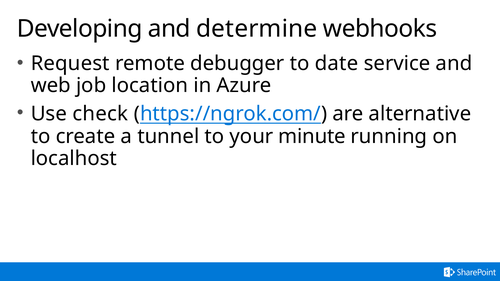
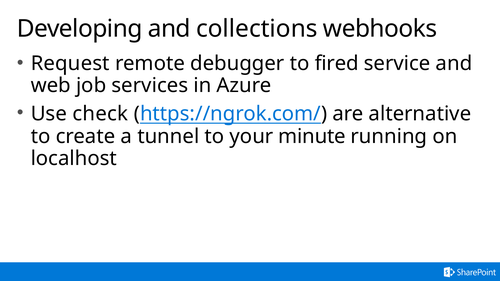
determine: determine -> collections (257, 29)
date: date -> fired (337, 63)
location: location -> services (150, 85)
